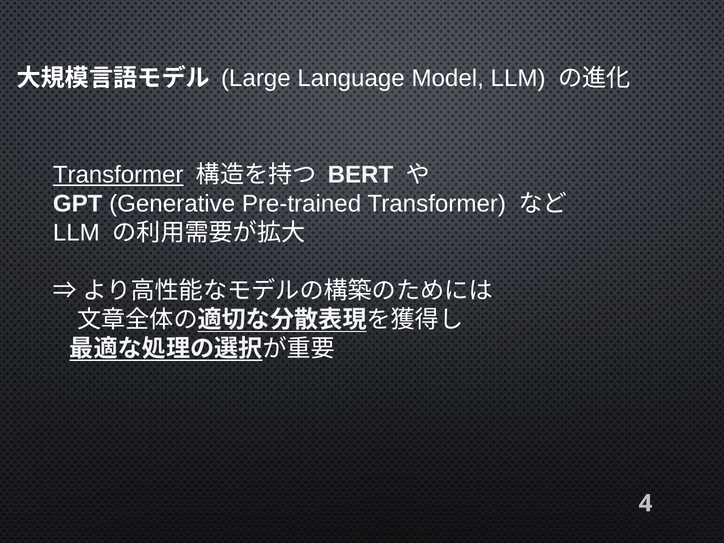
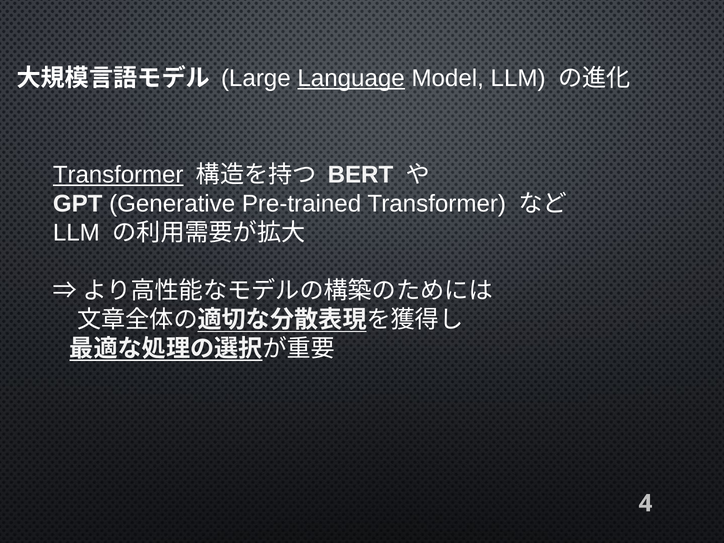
Language underline: none -> present (351, 78)
